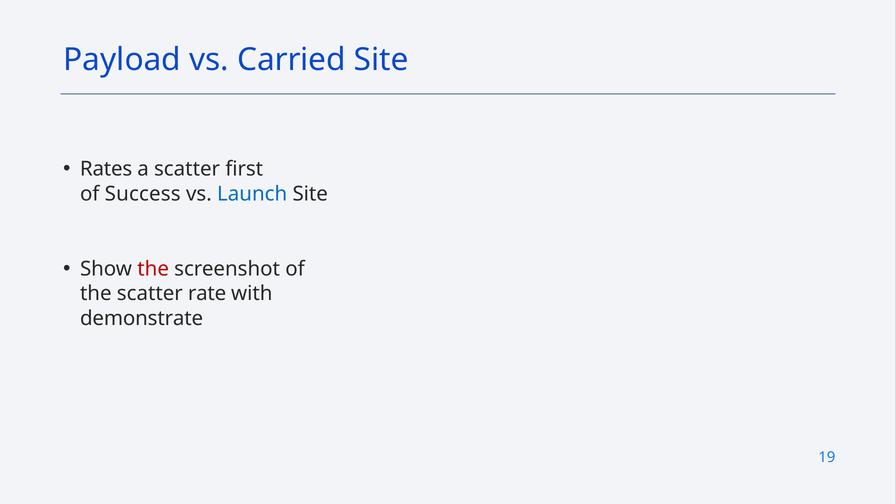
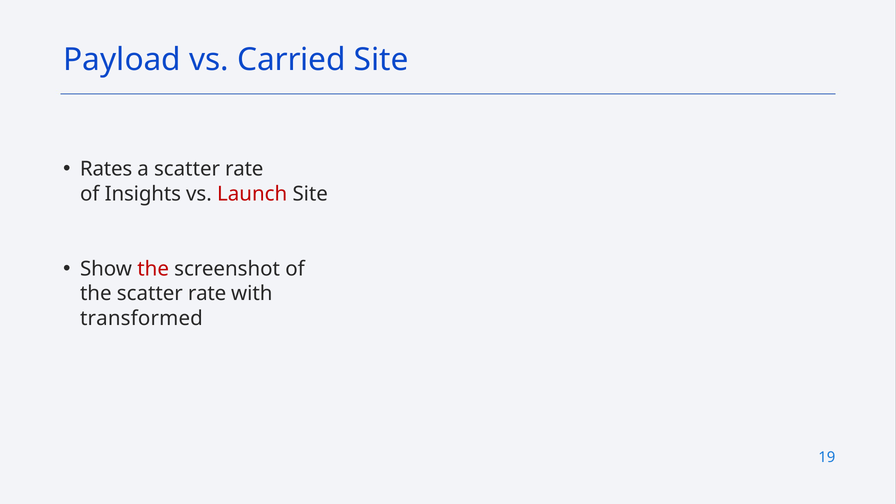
a scatter first: first -> rate (244, 169)
Success: Success -> Insights (143, 194)
Launch colour: blue -> red (252, 194)
demonstrate: demonstrate -> transformed (141, 318)
